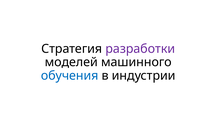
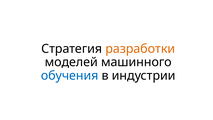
разработки colour: purple -> orange (140, 49)
